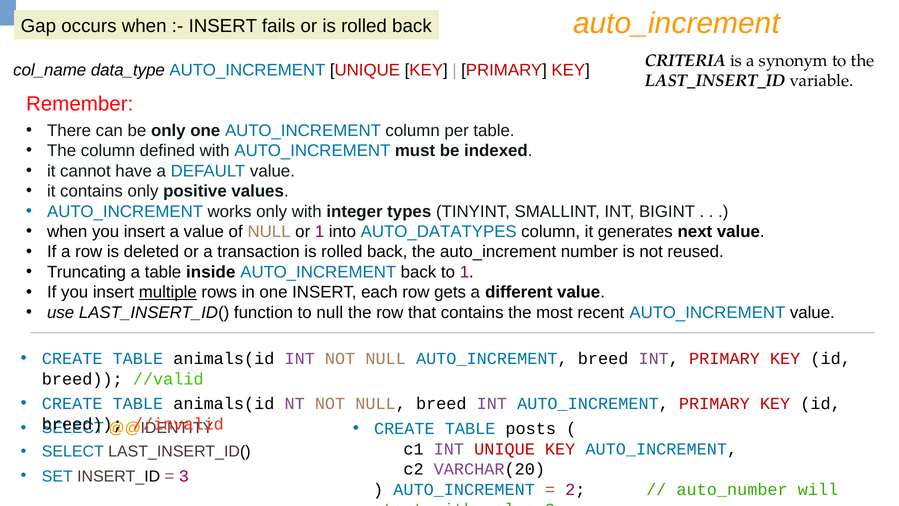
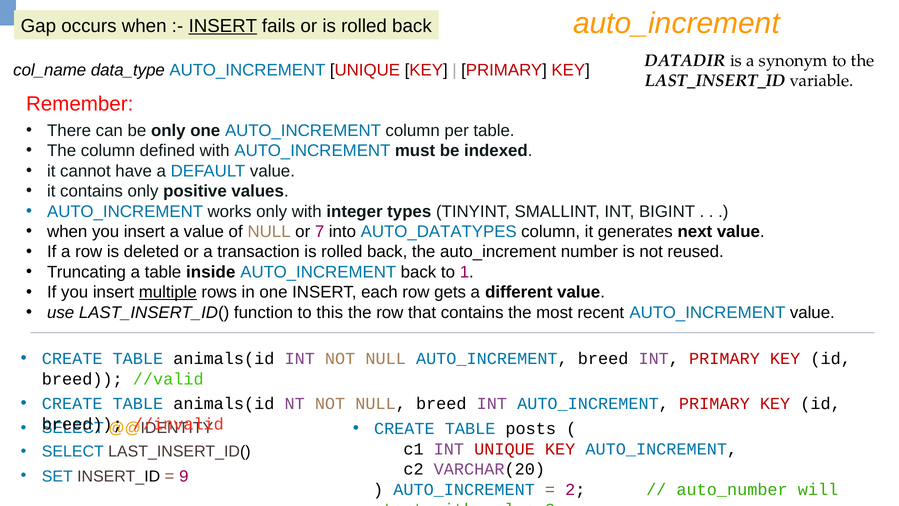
INSERT underline: none -> present (223, 26)
CRITERIA: CRITERIA -> DATADIR (685, 60)
or 1: 1 -> 7 (320, 232)
to null: null -> this (330, 312)
3: 3 -> 9 (184, 476)
